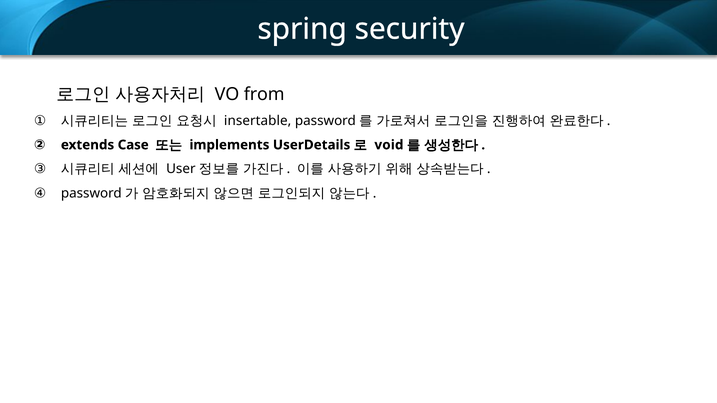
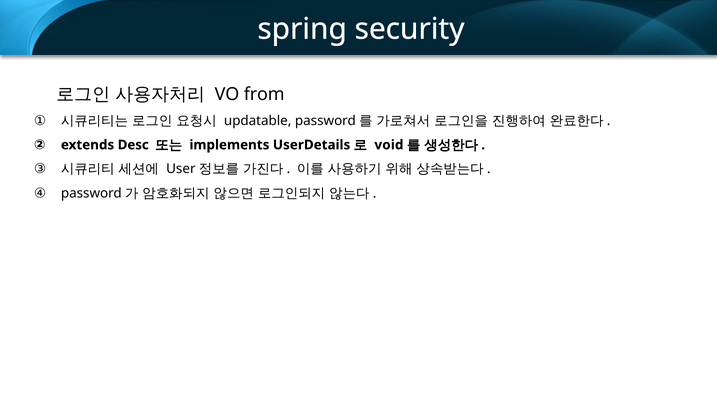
insertable: insertable -> updatable (258, 121)
Case: Case -> Desc (133, 145)
